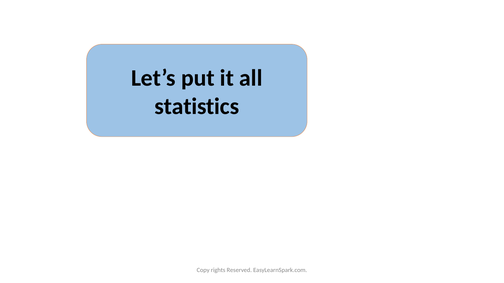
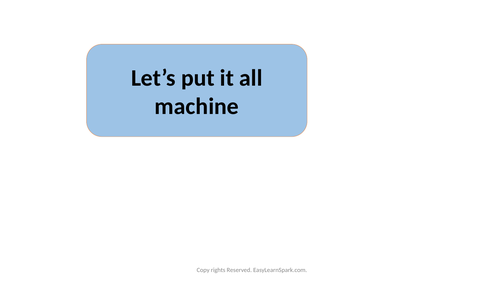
statistics: statistics -> machine (197, 106)
